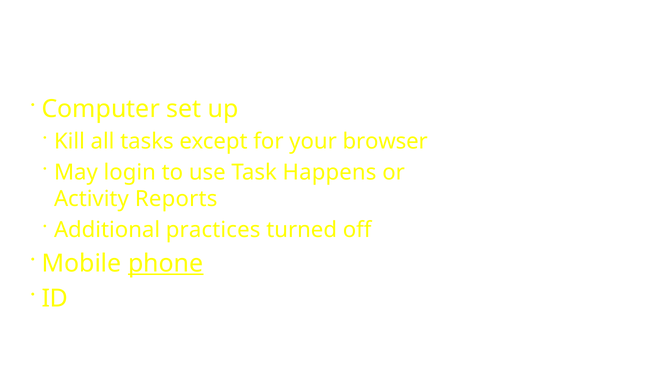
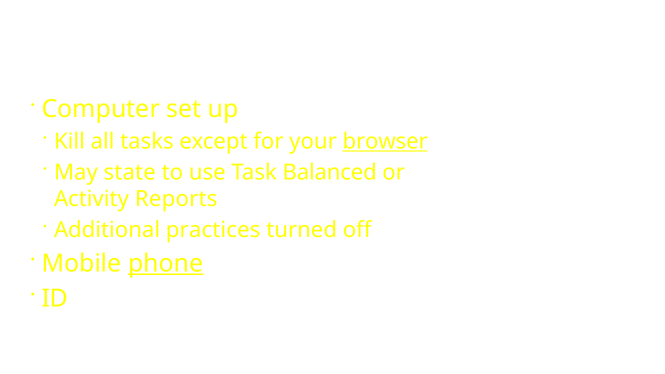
browser underline: none -> present (385, 141)
login: login -> state (130, 172)
Happens: Happens -> Balanced (330, 172)
